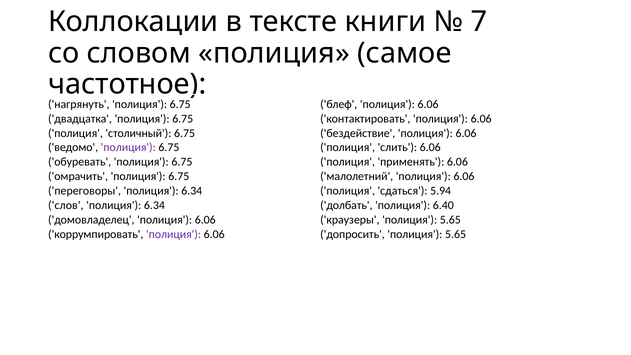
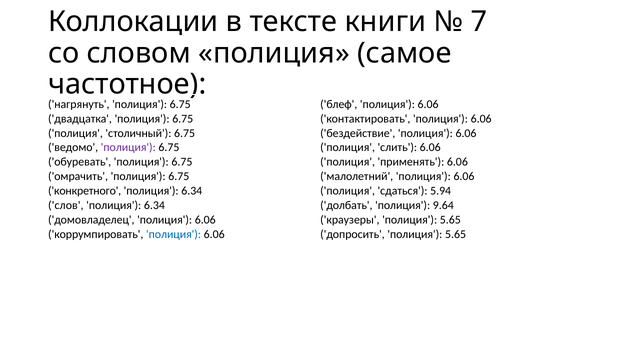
переговоры: переговоры -> конкретного (85, 191)
6.40: 6.40 -> 9.64 (443, 205)
полиция colour: purple -> blue (174, 234)
